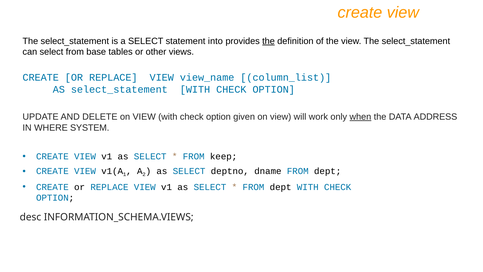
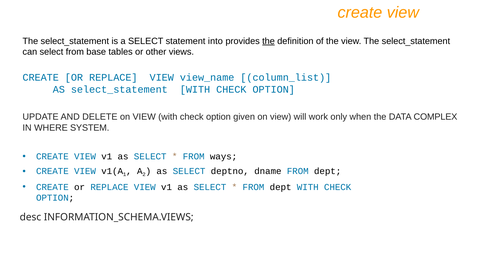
when underline: present -> none (360, 117)
ADDRESS: ADDRESS -> COMPLEX (435, 117)
keep: keep -> ways (224, 156)
